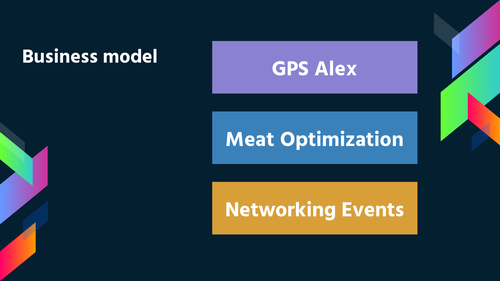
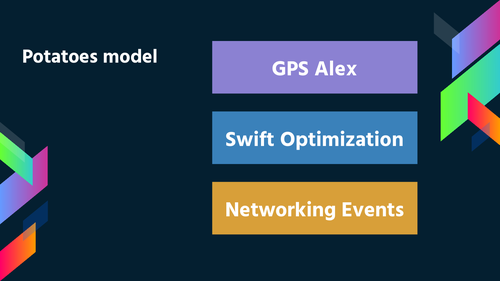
Business: Business -> Potatoes (60, 56)
Meat: Meat -> Swift (250, 139)
